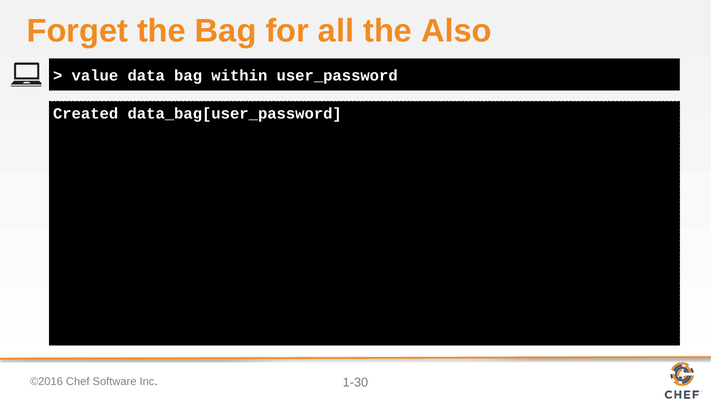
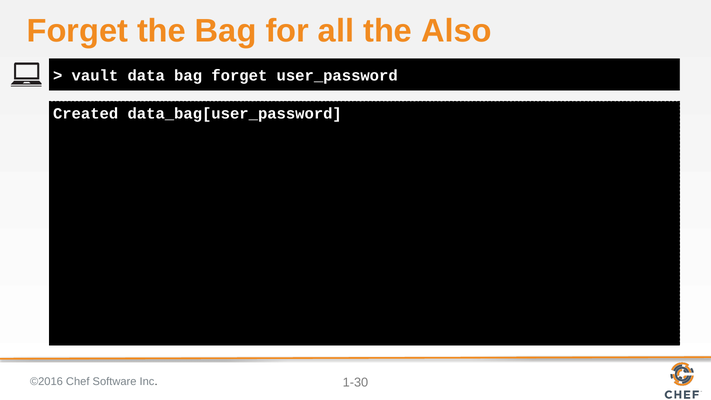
value: value -> vault (95, 76)
bag within: within -> forget (239, 76)
